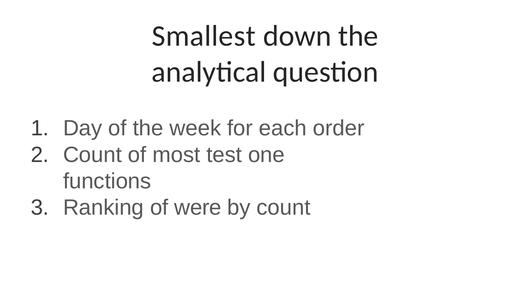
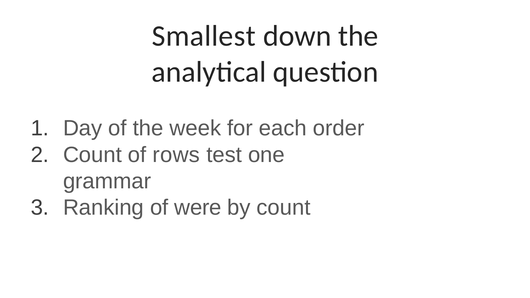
most: most -> rows (176, 155)
functions: functions -> grammar (107, 181)
